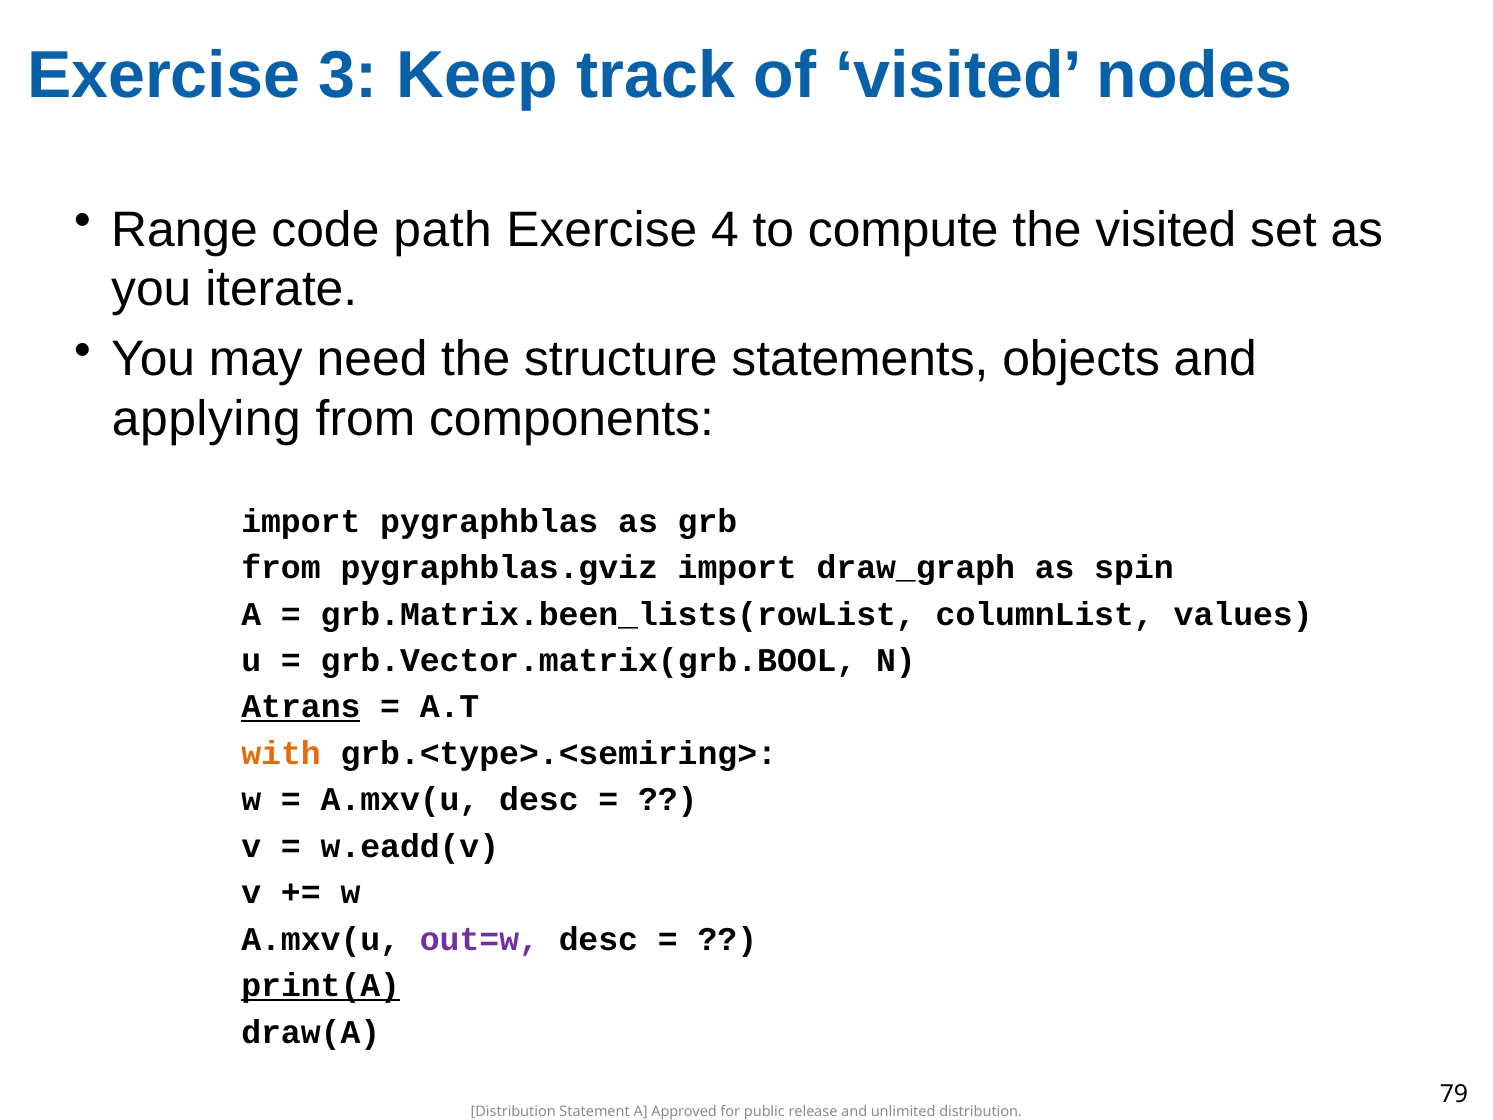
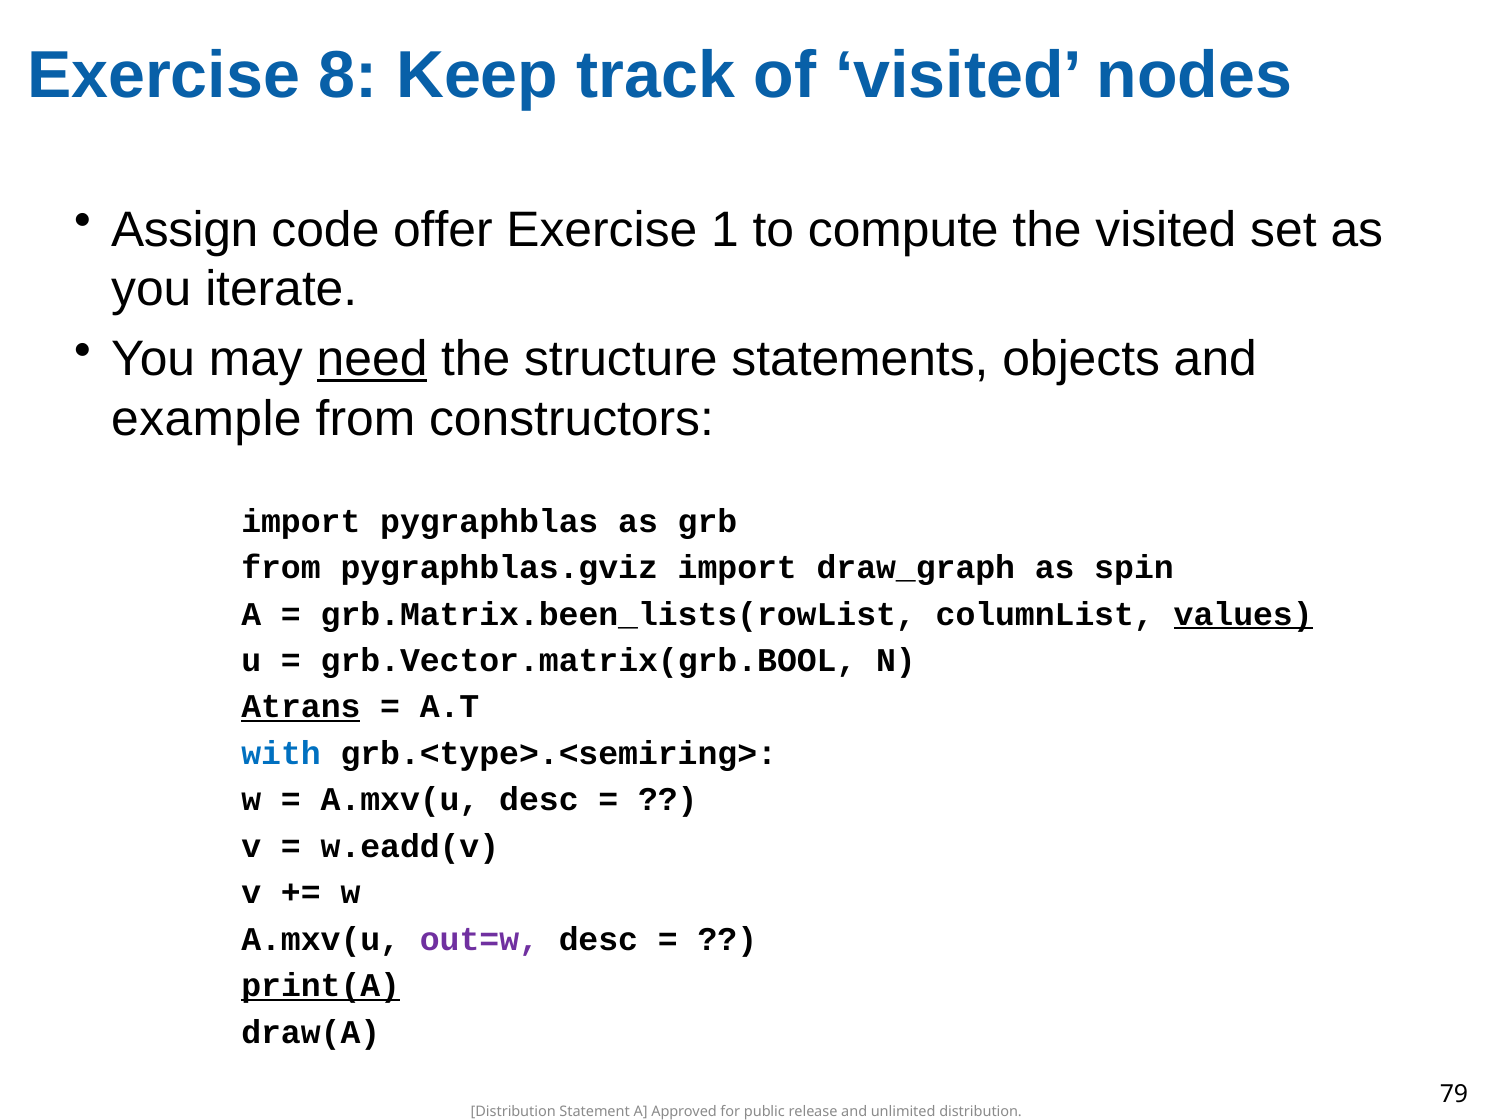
3: 3 -> 8 (348, 76)
Range: Range -> Assign (185, 230)
path: path -> offer (443, 230)
4: 4 -> 1 (725, 230)
need underline: none -> present (372, 359)
applying: applying -> example (206, 419)
components: components -> constructors (571, 419)
values underline: none -> present (1243, 614)
with colour: orange -> blue (281, 753)
